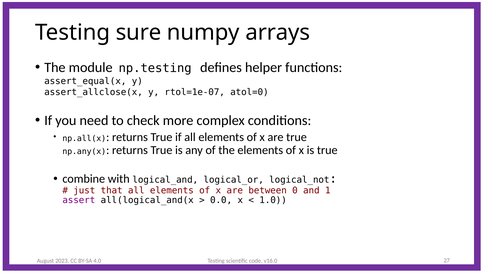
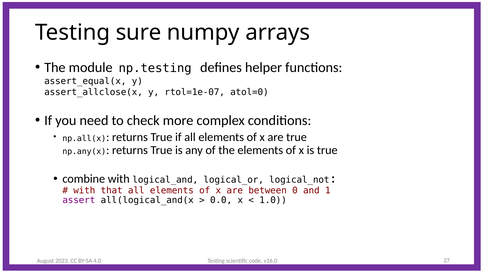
just: just -> with (84, 190)
